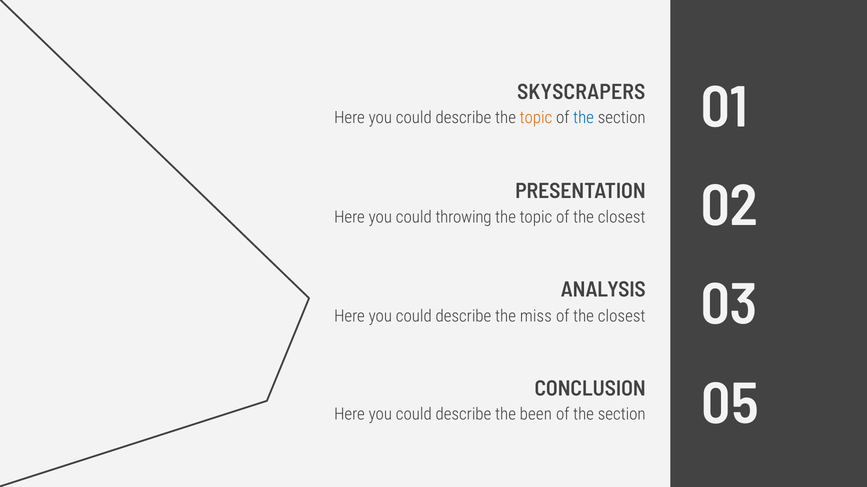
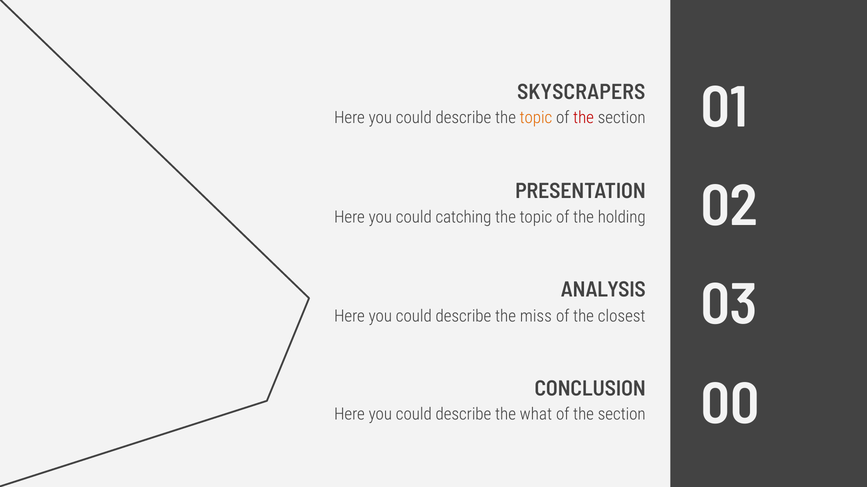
the colour: blue -> red (584, 118)
throwing: throwing -> catching (463, 217)
topic of the closest: closest -> holding (622, 217)
05: 05 -> 00 (730, 405)
been: been -> what (536, 415)
